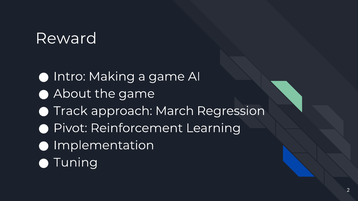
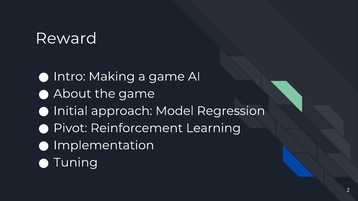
Track: Track -> Initial (71, 111)
March: March -> Model (175, 111)
